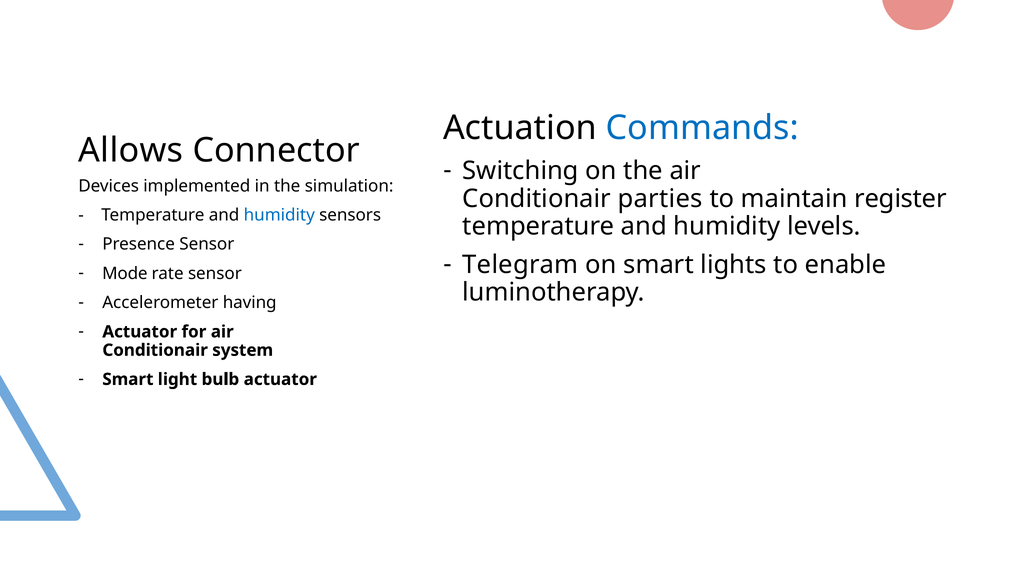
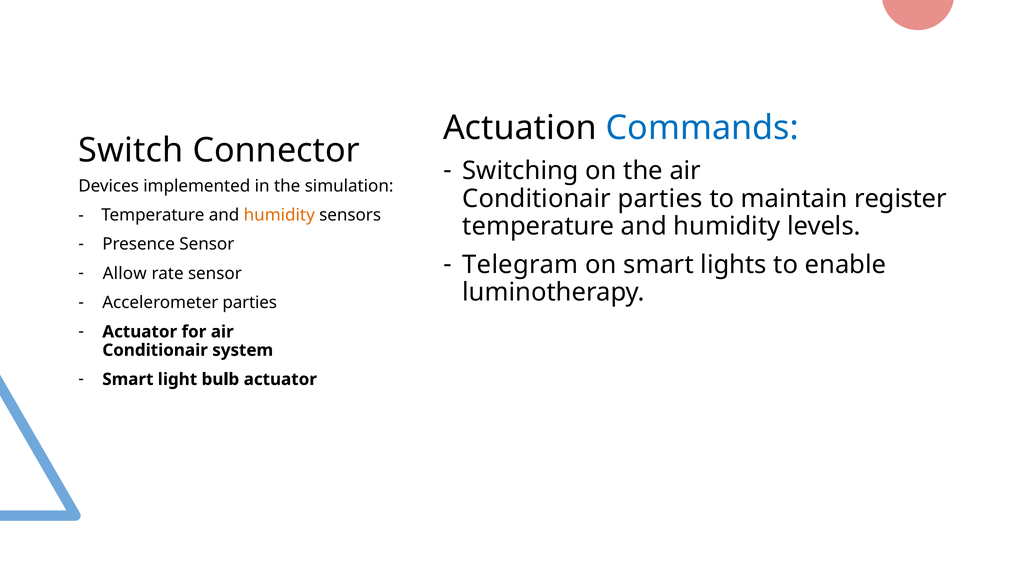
Allows: Allows -> Switch (131, 150)
humidity colour: blue -> orange (279, 215)
Mode: Mode -> Allow (125, 273)
Accelerometer having: having -> parties (250, 302)
